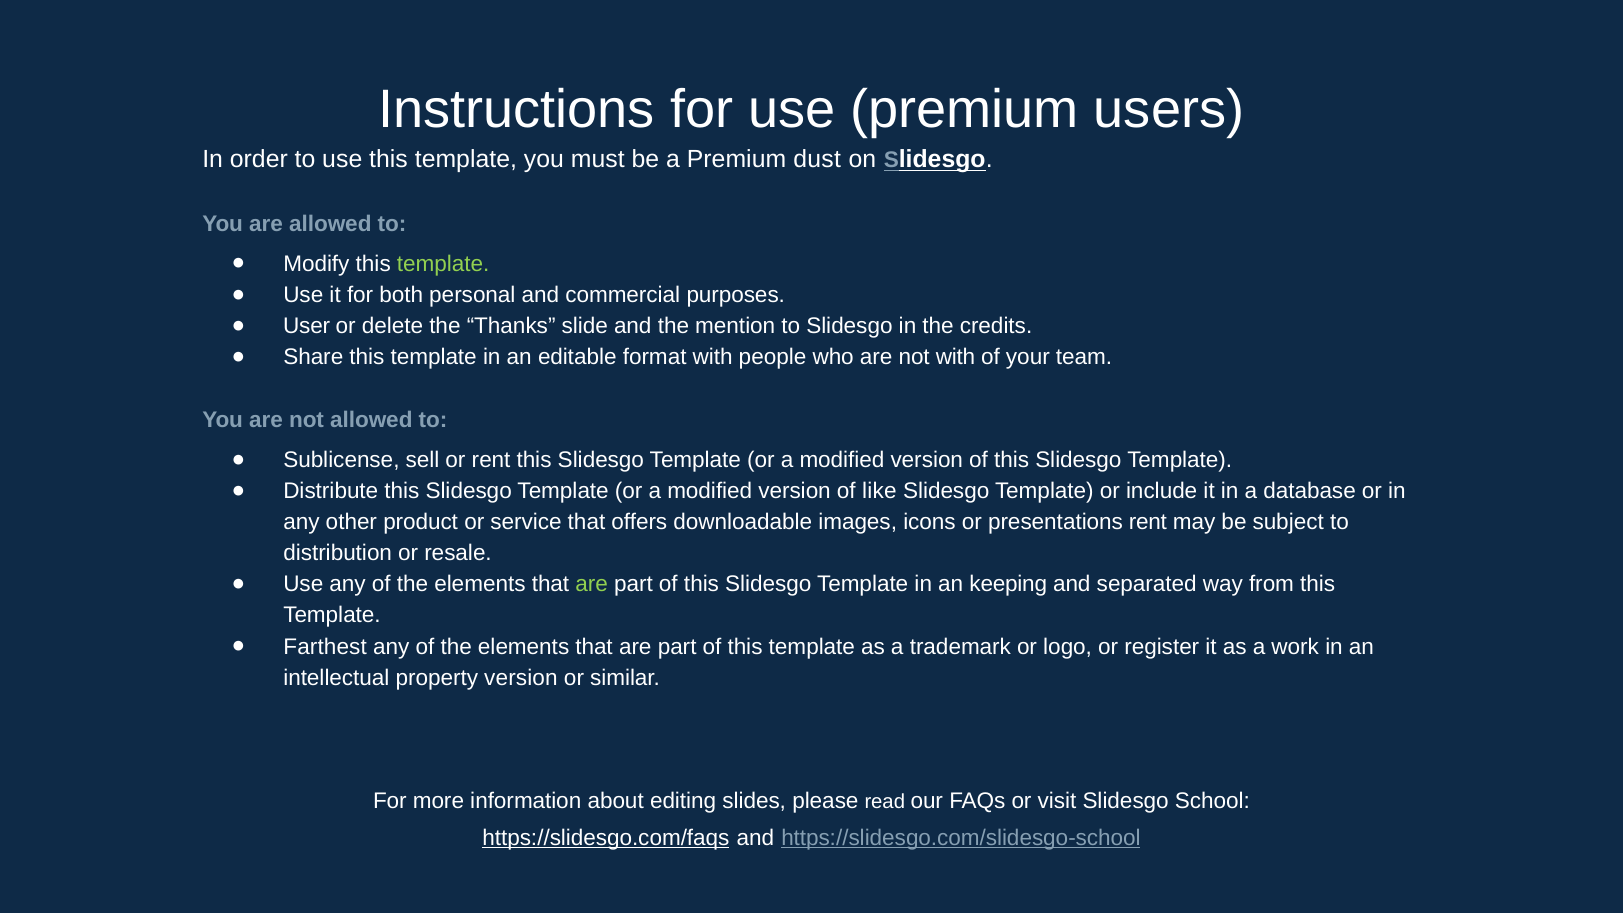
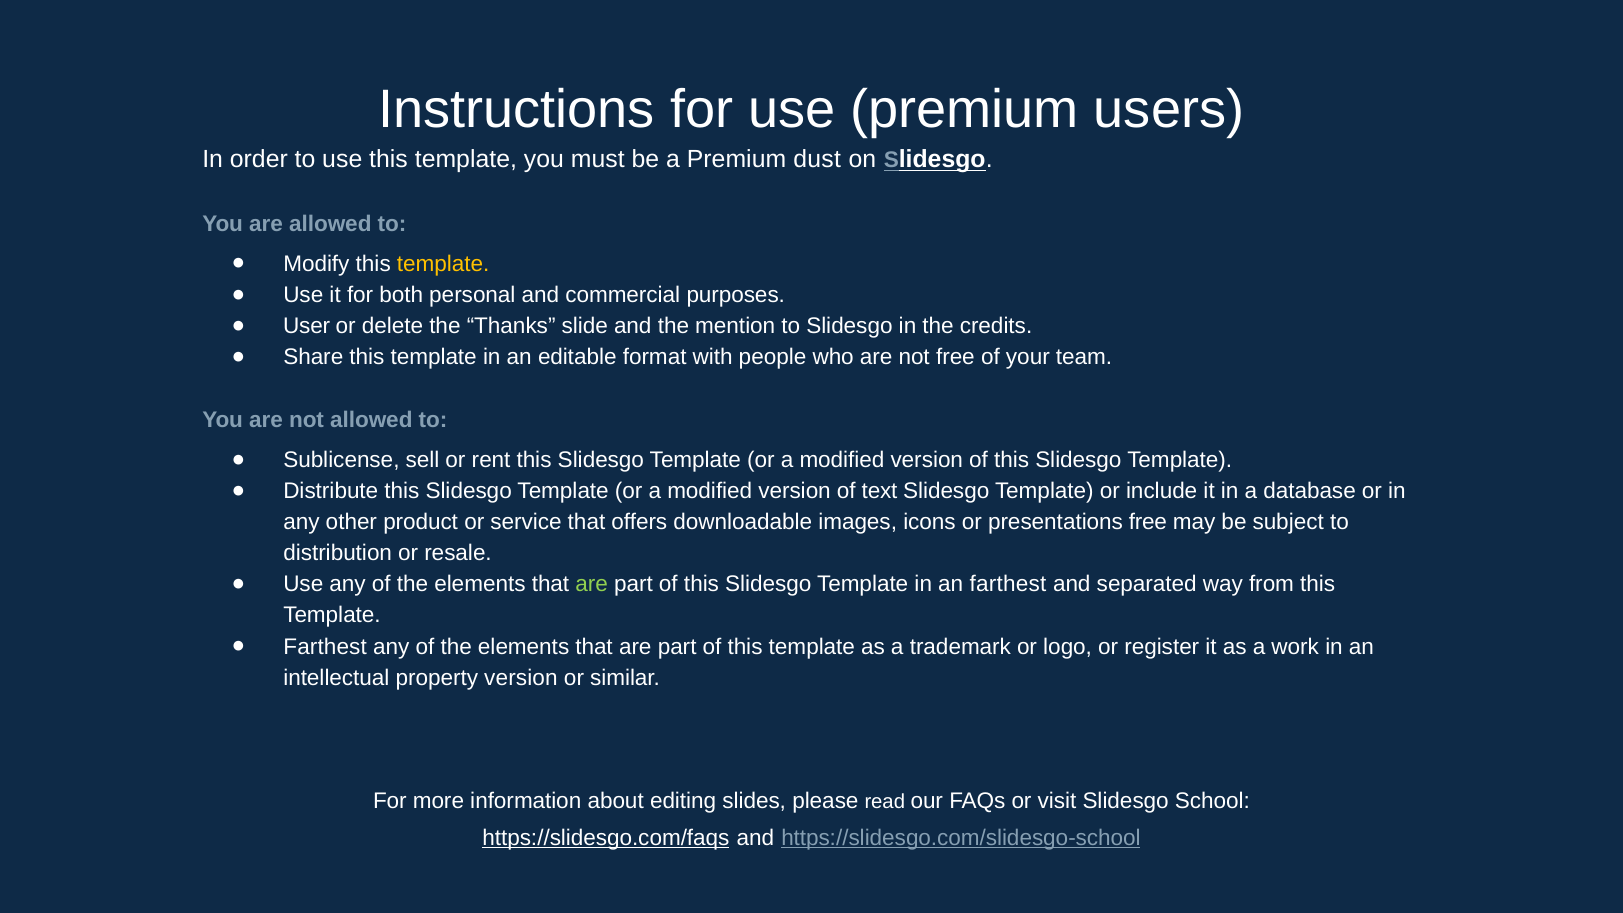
template colour: light green -> yellow (443, 264)
not with: with -> free (955, 357)
like: like -> text (880, 491)
presentations rent: rent -> free (1148, 522)
an keeping: keeping -> farthest (1008, 584)
